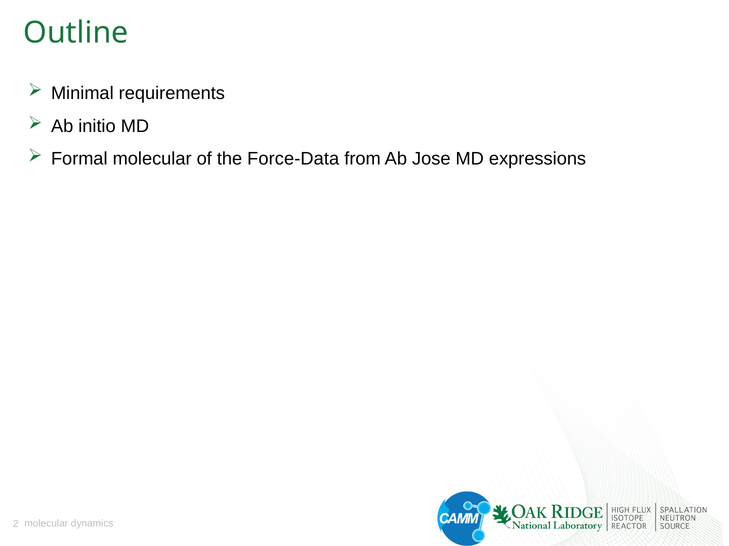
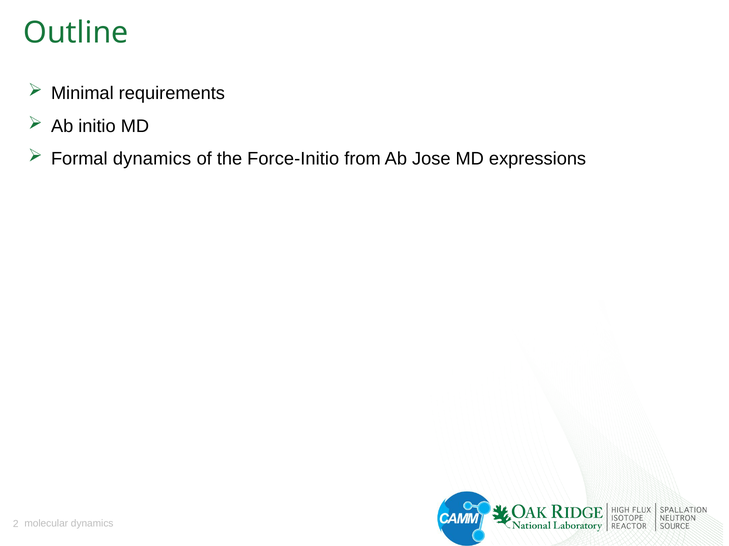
Formal molecular: molecular -> dynamics (152, 159)
Force-Data: Force-Data -> Force-Initio (293, 159)
